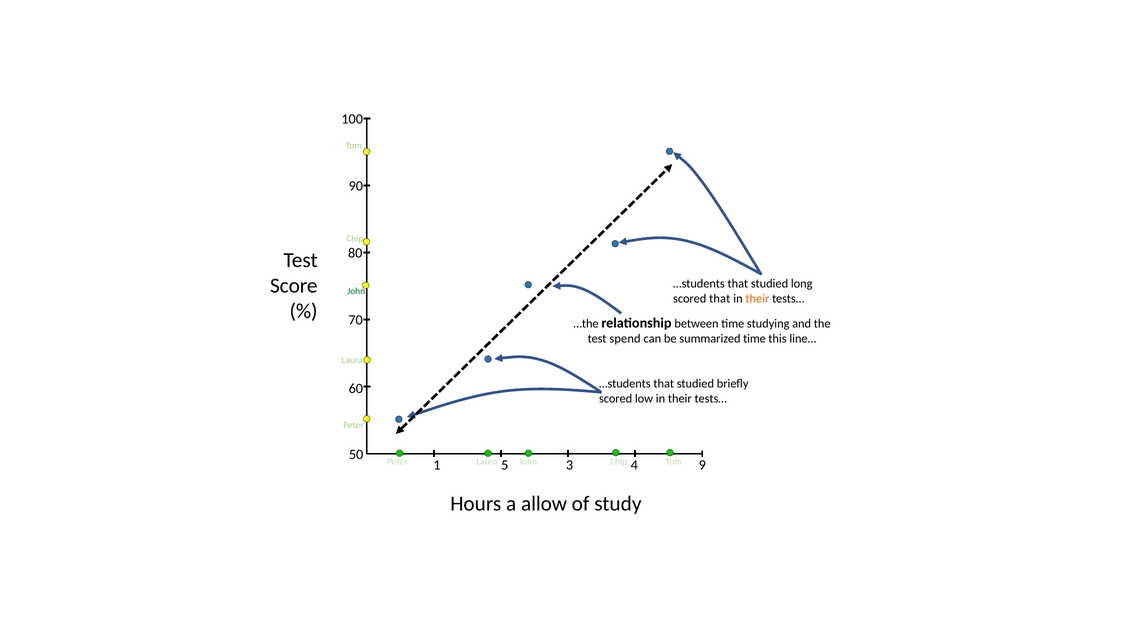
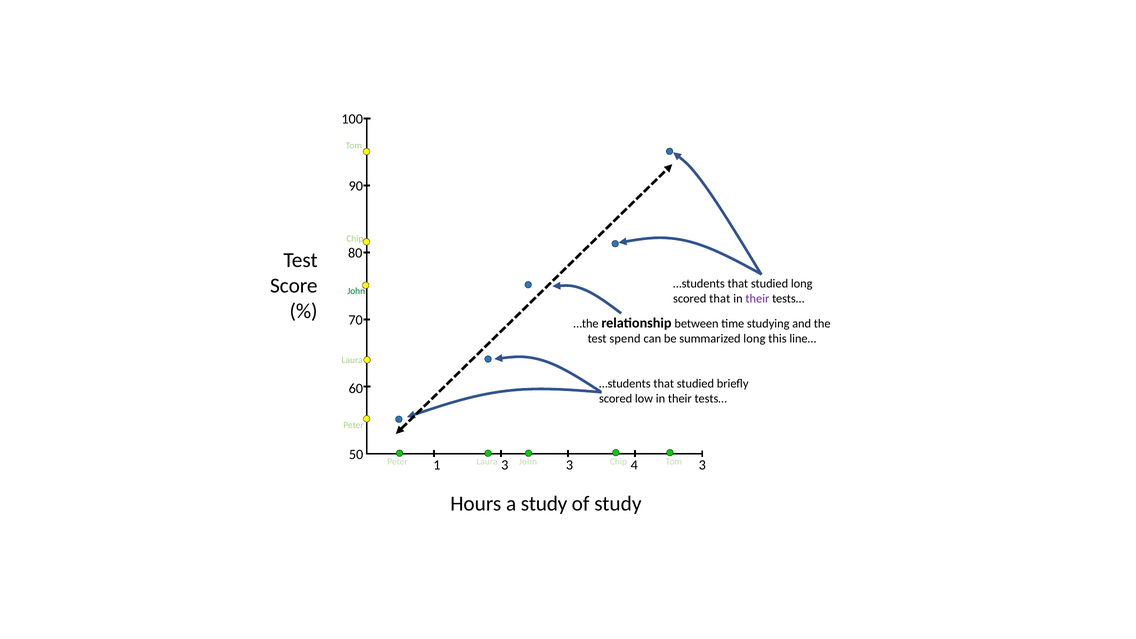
their colour: orange -> purple (757, 298)
summarized time: time -> long (754, 339)
1 5: 5 -> 3 (505, 465)
4 9: 9 -> 3 (702, 465)
a allow: allow -> study (544, 504)
